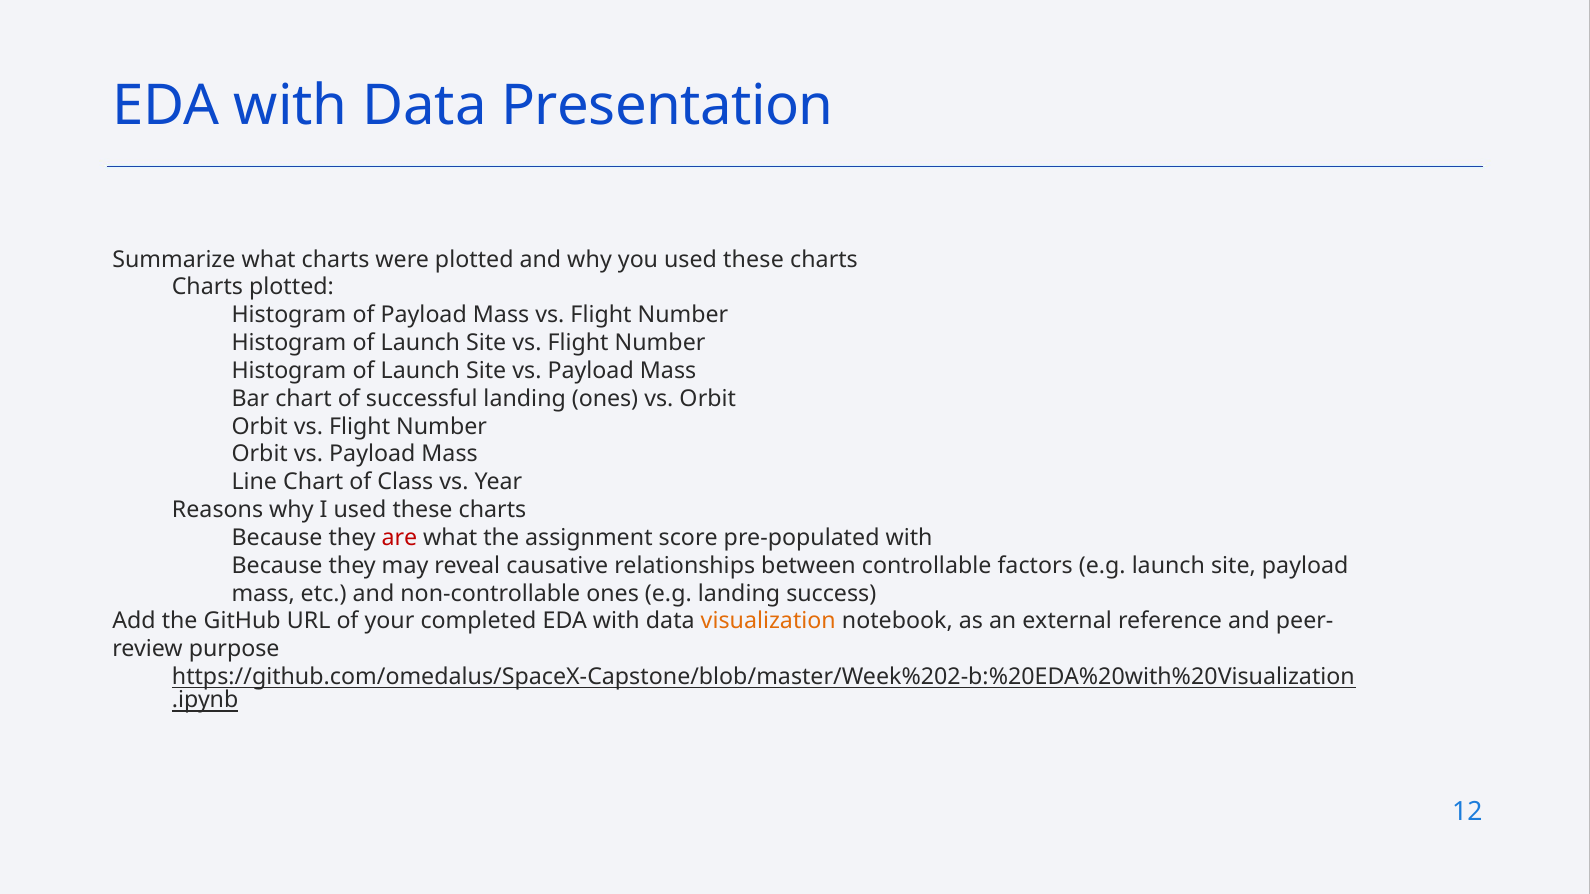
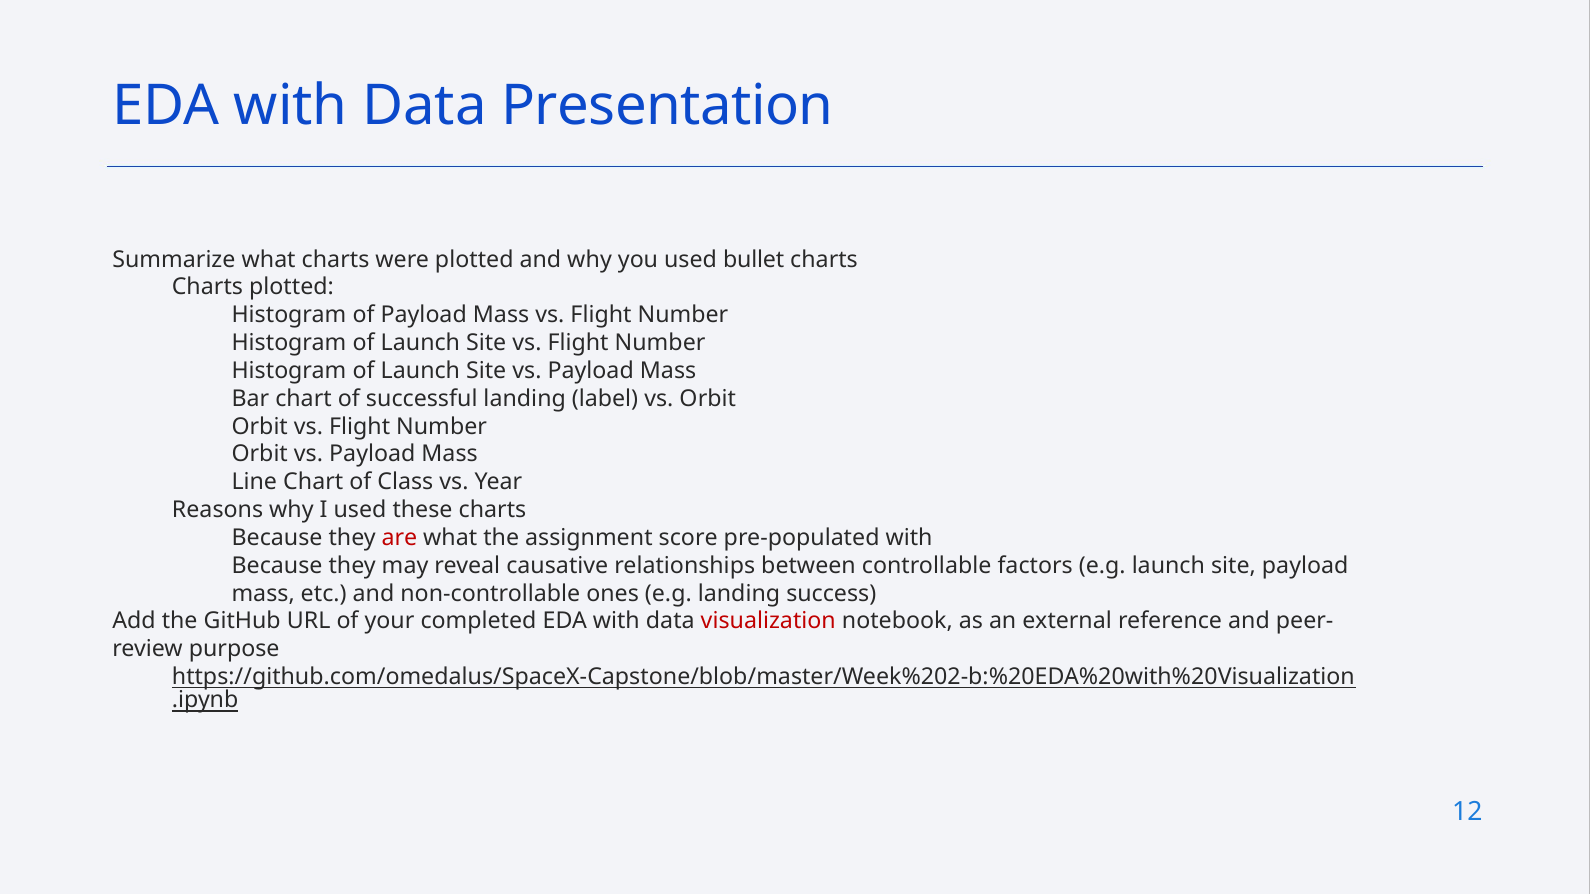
you used these: these -> bullet (754, 260)
landing ones: ones -> label (605, 399)
visualization colour: orange -> red (768, 622)
